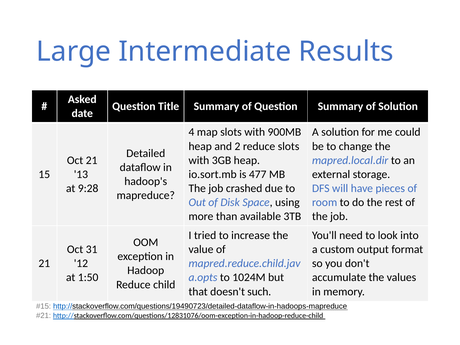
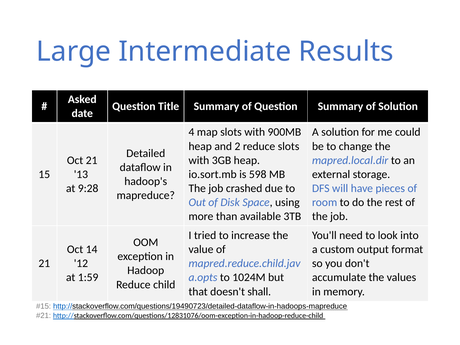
477: 477 -> 598 (258, 174)
31: 31 -> 14 (92, 249)
1:50: 1:50 -> 1:59 (88, 278)
such: such -> shall (259, 292)
